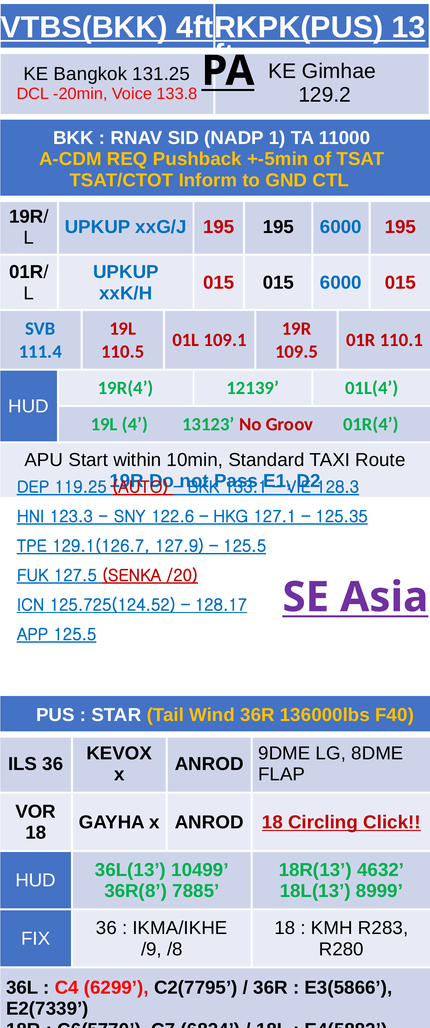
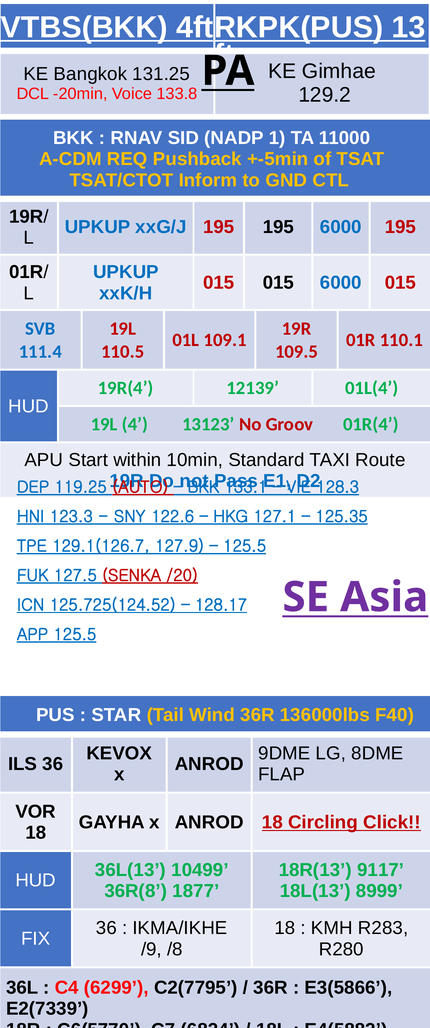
4632: 4632 -> 9117 (381, 871)
7885: 7885 -> 1877 (196, 892)
